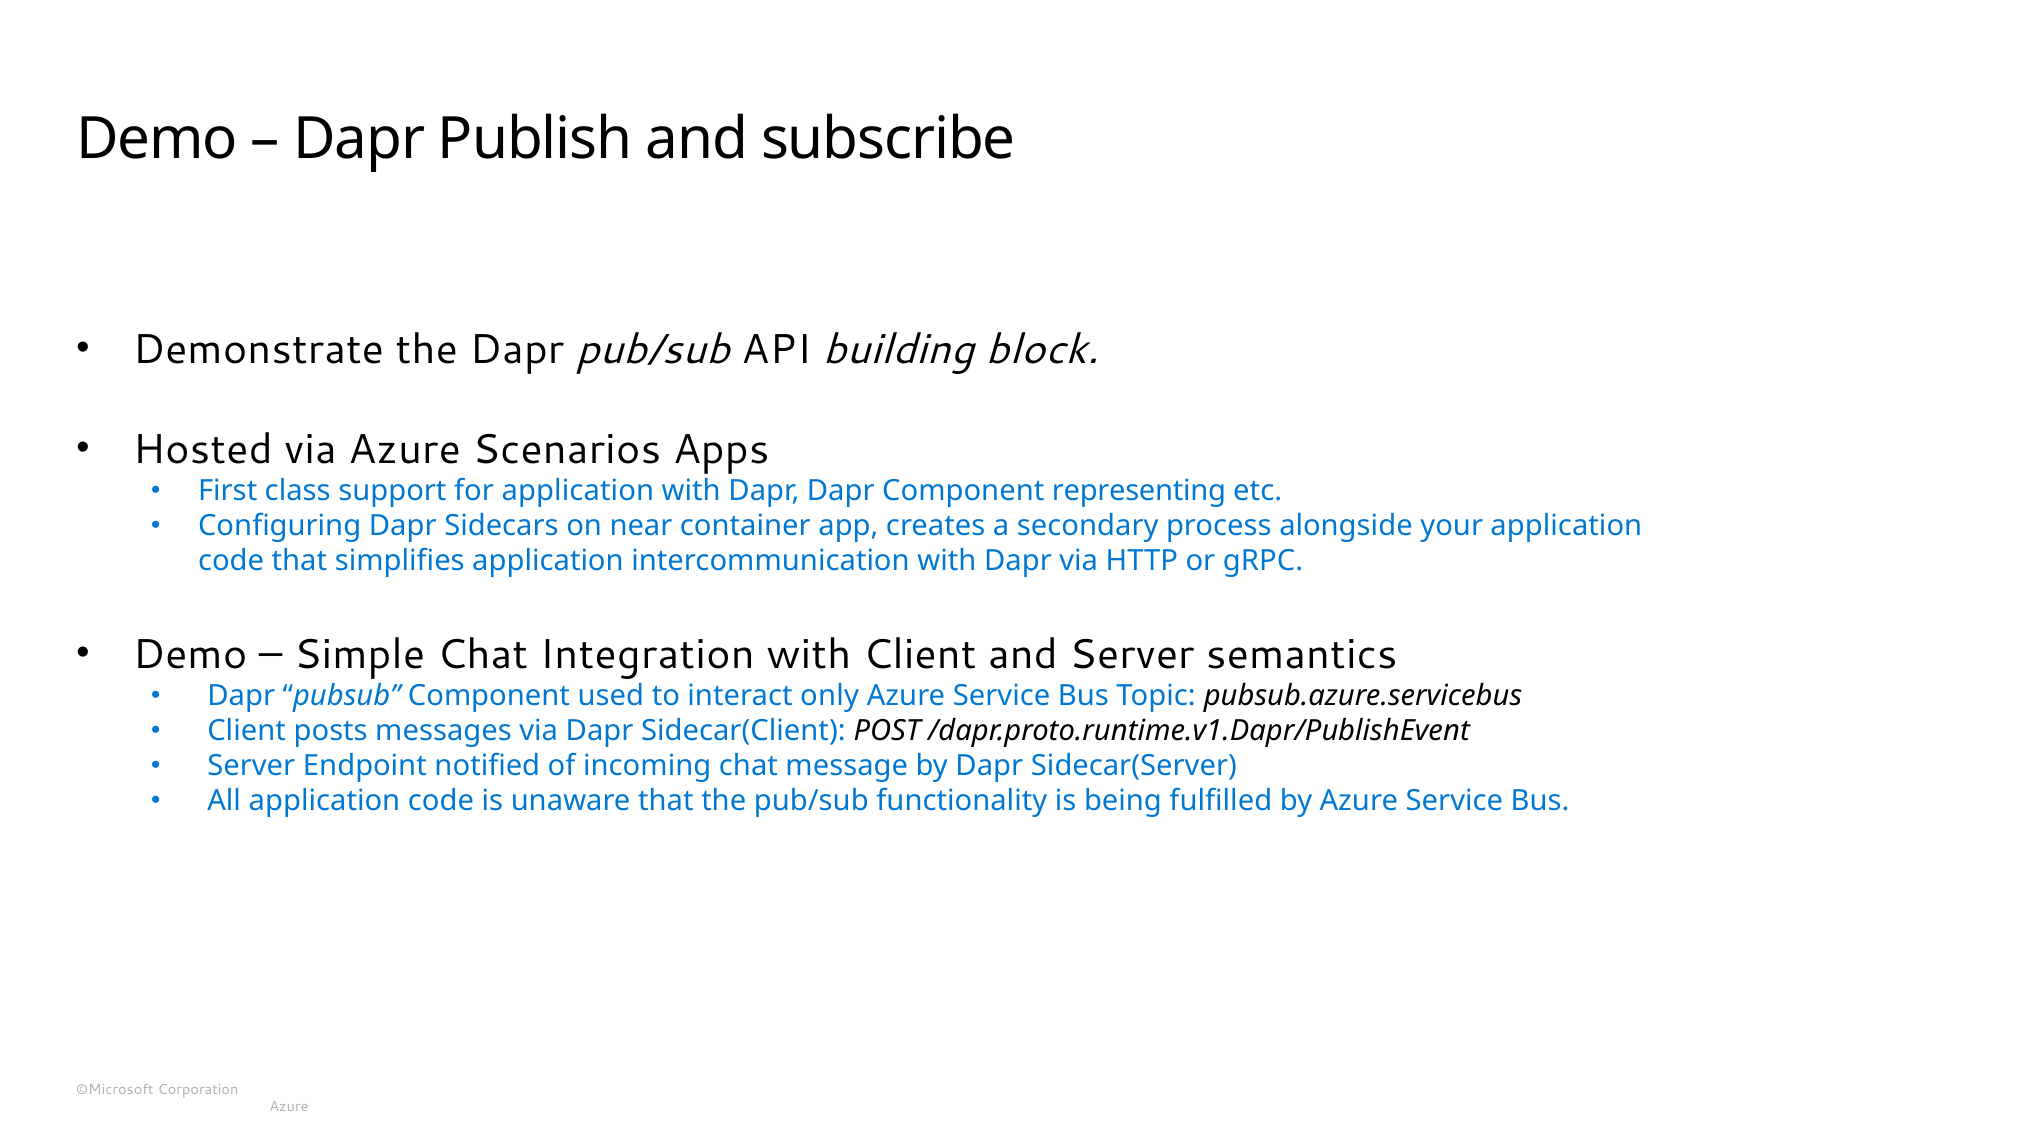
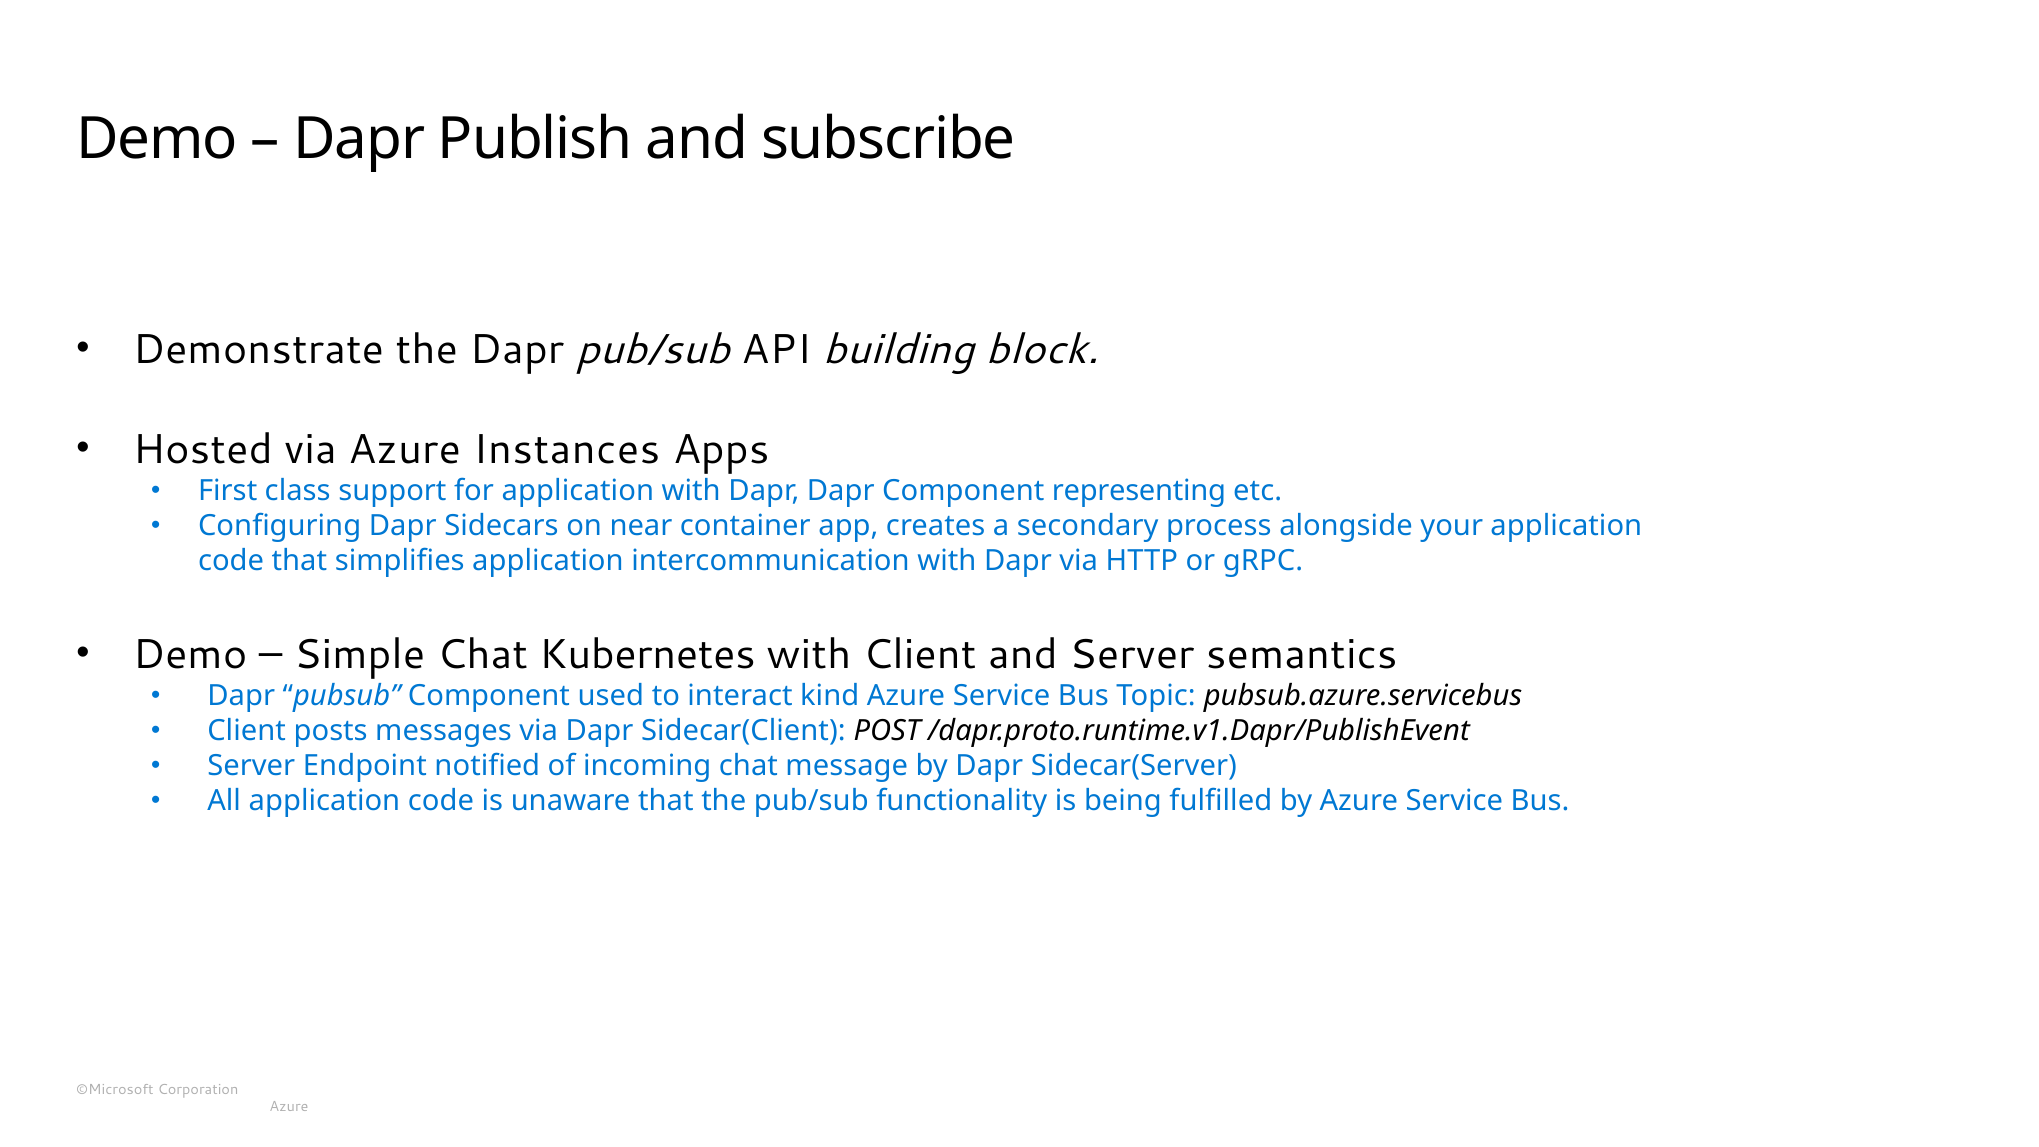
Scenarios: Scenarios -> Instances (567, 449)
Integration: Integration -> Kubernetes (647, 654)
only: only -> kind (830, 696)
